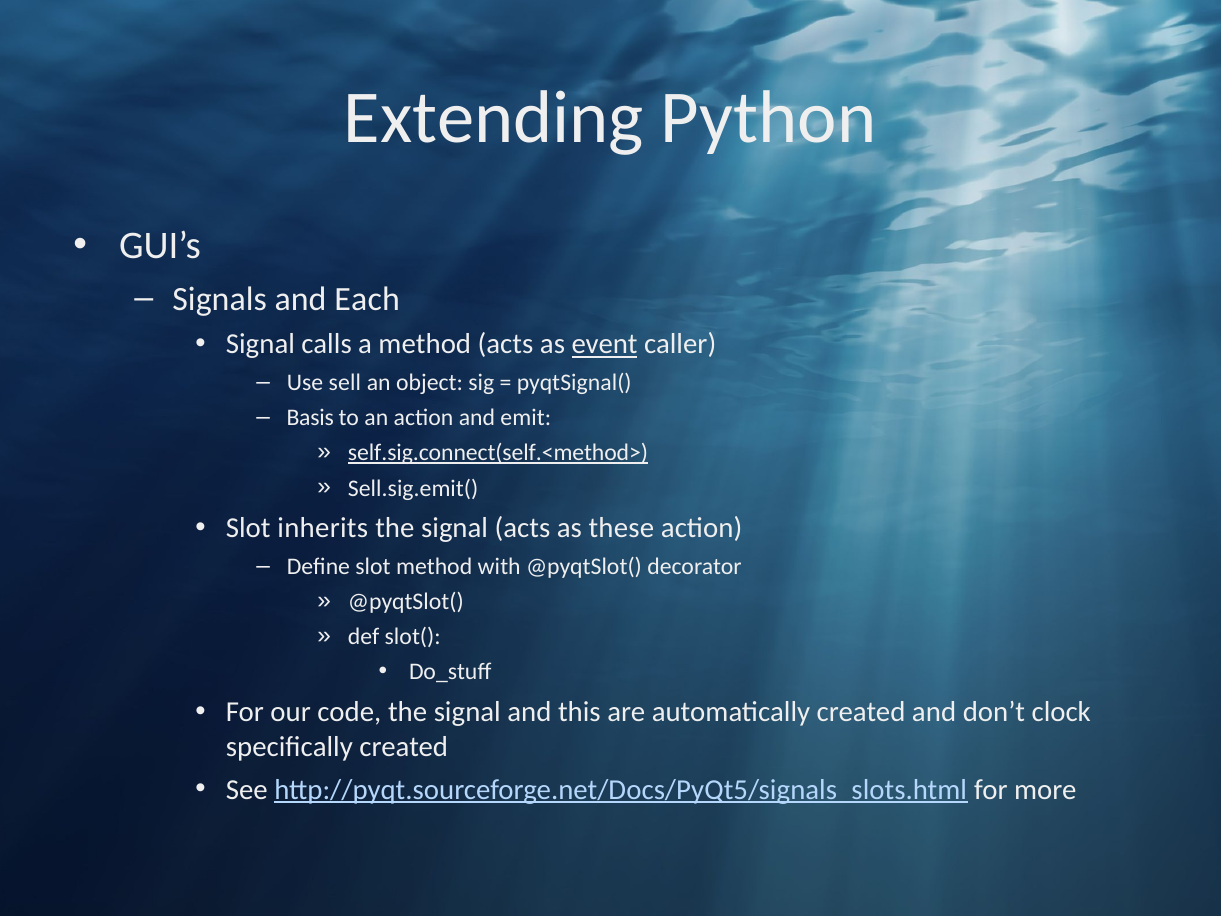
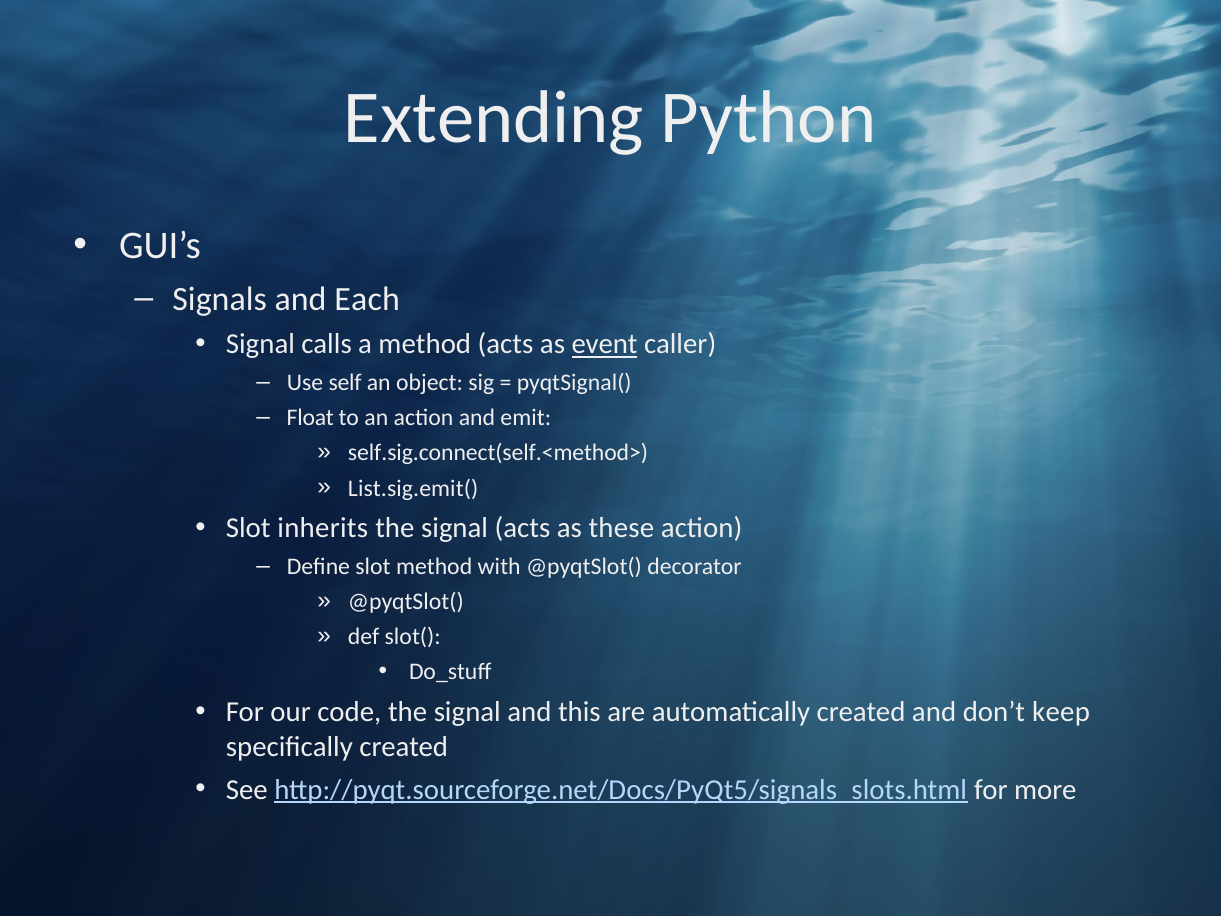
sell: sell -> self (345, 382)
Basis: Basis -> Float (310, 417)
self.sig.connect(self.<method> underline: present -> none (498, 453)
Sell.sig.emit(: Sell.sig.emit( -> List.sig.emit( (413, 488)
clock: clock -> keep (1061, 712)
